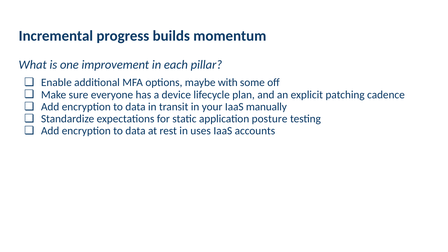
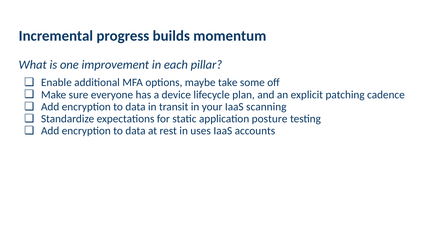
with: with -> take (228, 83)
manually: manually -> scanning (266, 107)
